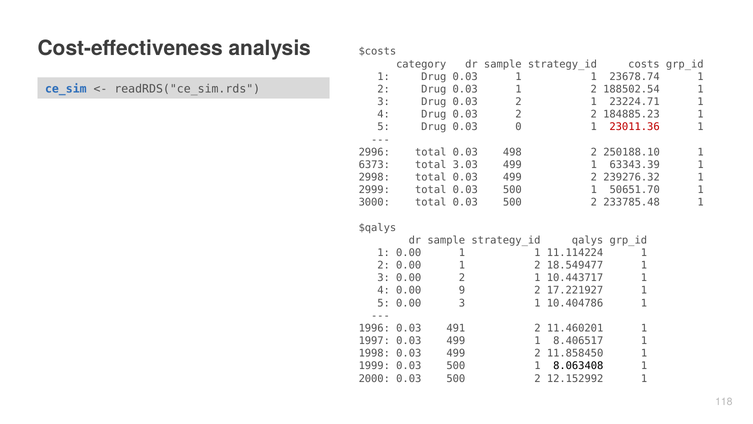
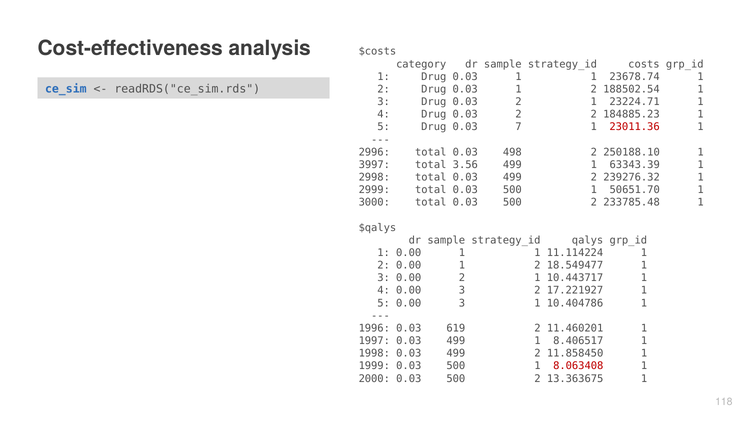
0: 0 -> 7 (519, 127)
6373: 6373 -> 3997 (374, 165)
3.03: 3.03 -> 3.56 (465, 165)
4 0.00 9: 9 -> 3 (462, 290)
491: 491 -> 619 (456, 328)
8.063408 colour: black -> red (578, 366)
12.152992: 12.152992 -> 13.363675 (575, 378)
